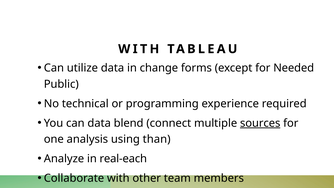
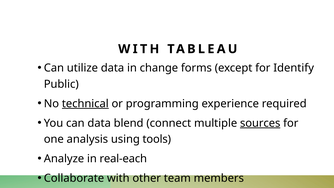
Needed: Needed -> Identify (294, 68)
technical underline: none -> present (85, 104)
than: than -> tools (157, 139)
